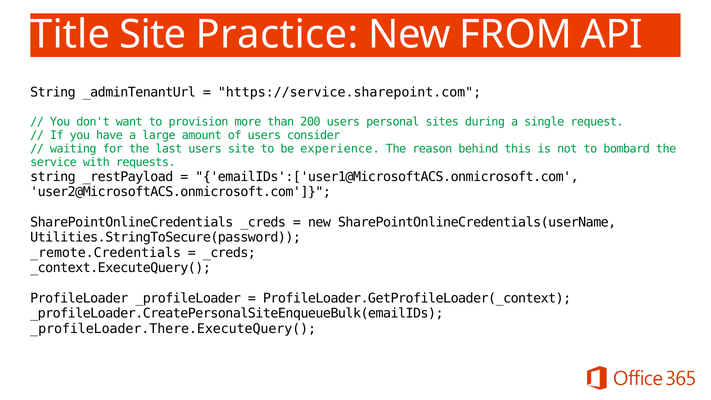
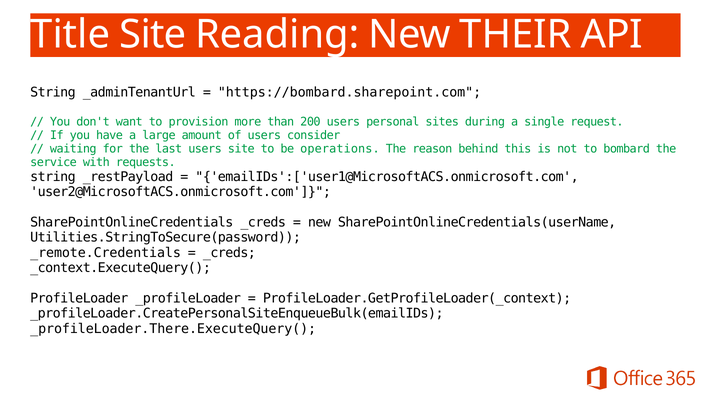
Practice: Practice -> Reading (277, 35)
FROM: FROM -> THEIR (516, 35)
https://service.sharepoint.com: https://service.sharepoint.com -> https://bombard.sharepoint.com (350, 92)
experience: experience -> operations (340, 149)
